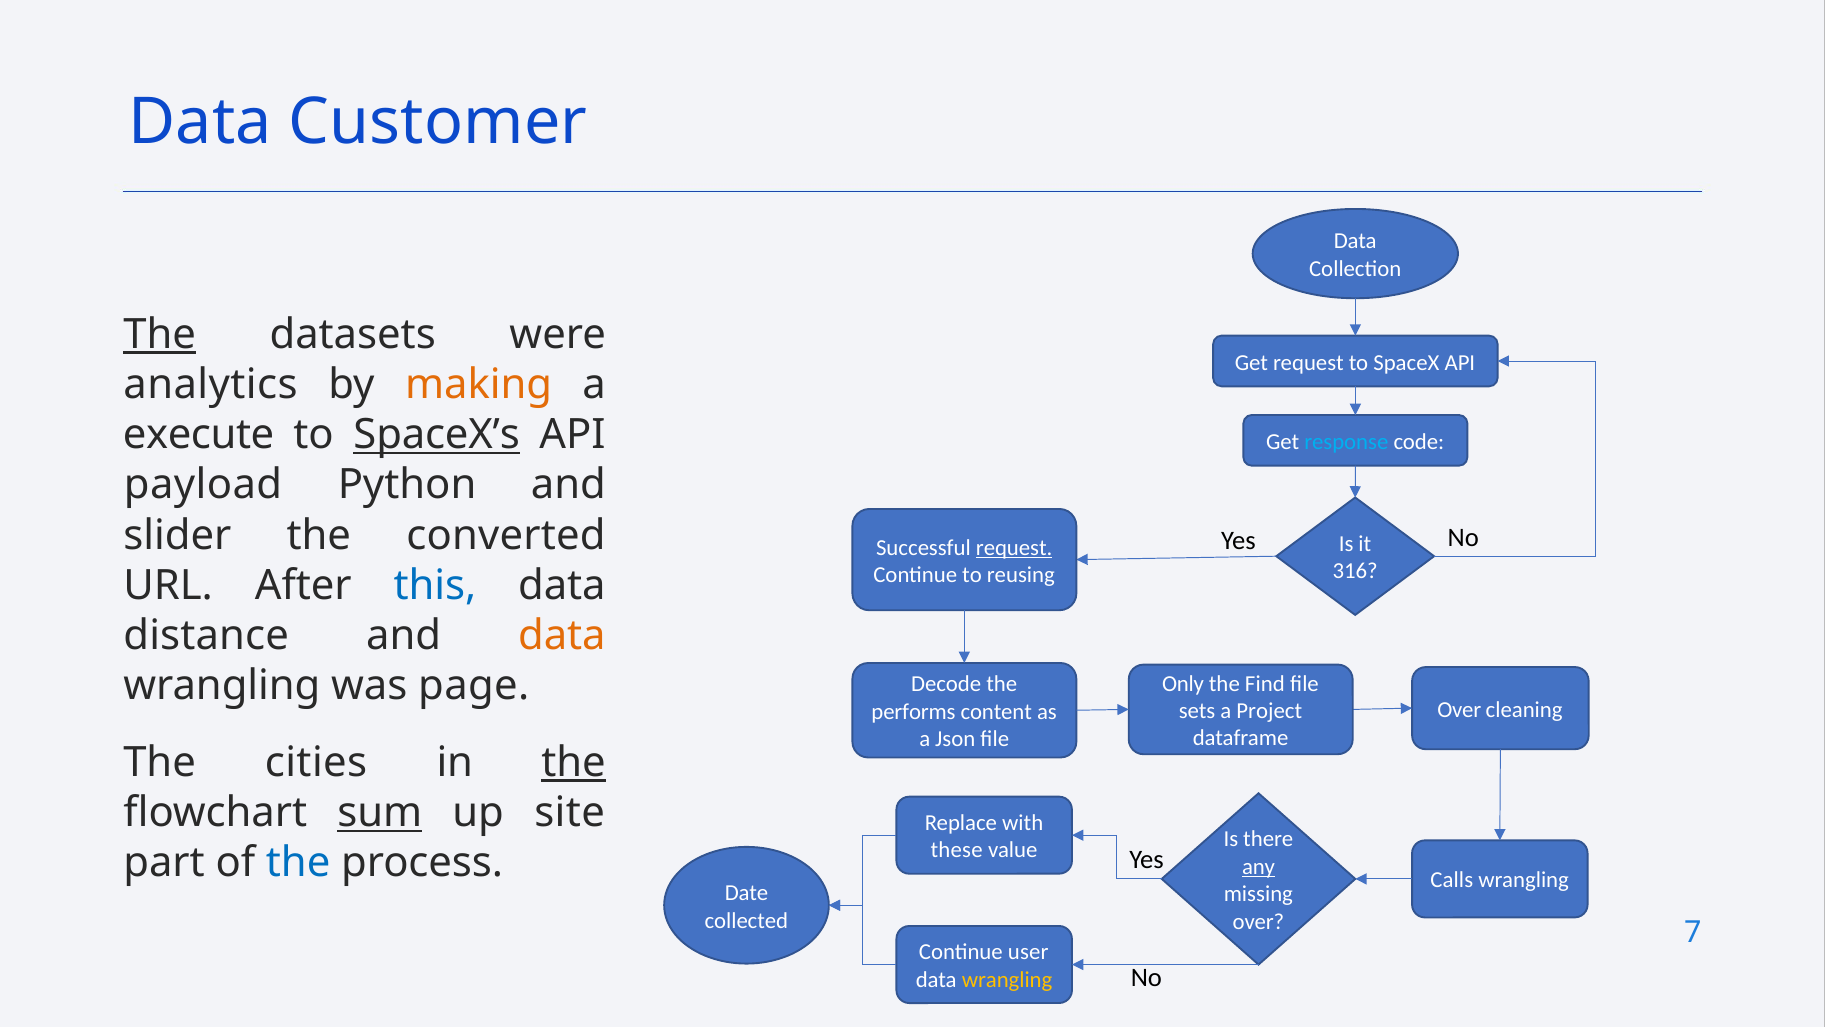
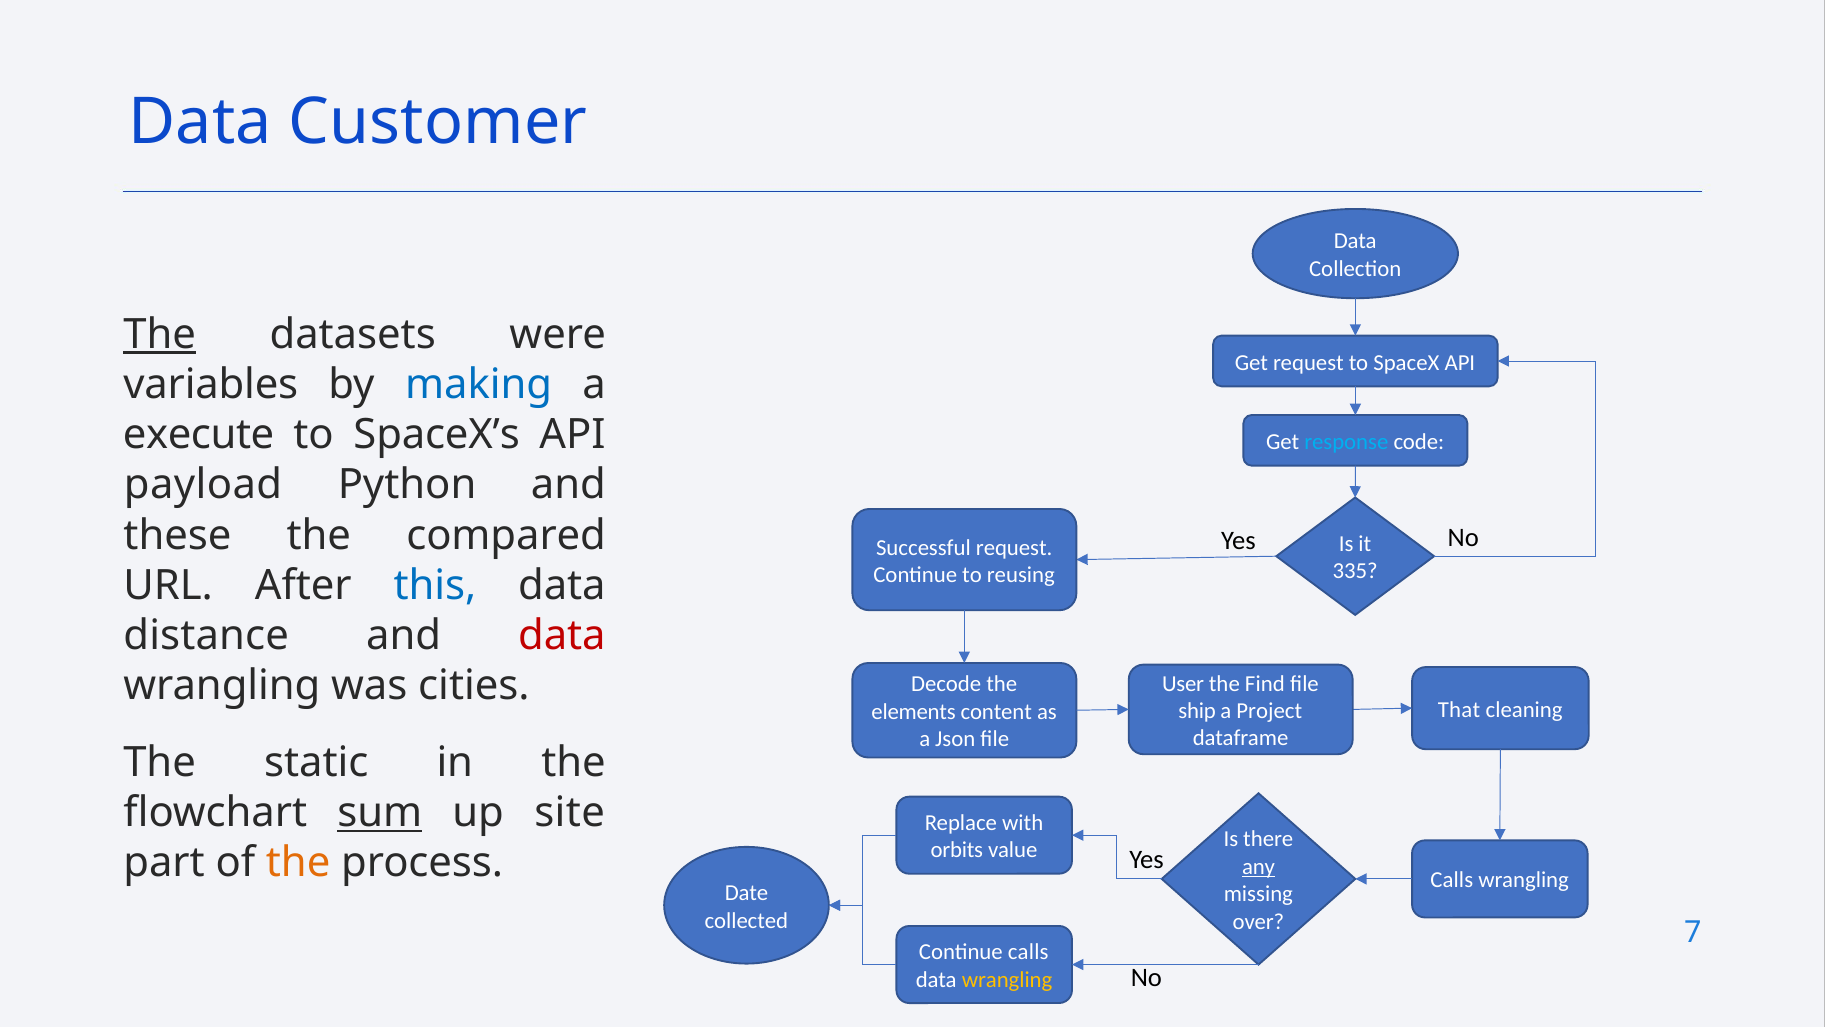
analytics: analytics -> variables (211, 384)
making colour: orange -> blue (479, 384)
SpaceX’s underline: present -> none (437, 435)
slider: slider -> these (177, 535)
converted: converted -> compared (506, 535)
request underline: present -> none (1014, 547)
316: 316 -> 335 (1355, 571)
data colour: orange -> red (562, 635)
page: page -> cities (474, 685)
Only: Only -> User (1183, 683)
Over: Over -> That (1459, 709)
sets: sets -> ship (1197, 711)
performs: performs -> elements (914, 711)
cities: cities -> static (316, 762)
the underline: present -> none (574, 762)
these: these -> orbits (957, 850)
the colour: blue -> orange (298, 863)
Continue user: user -> calls (1028, 952)
